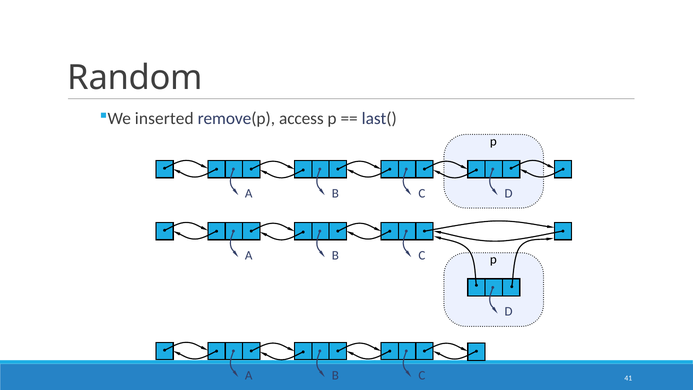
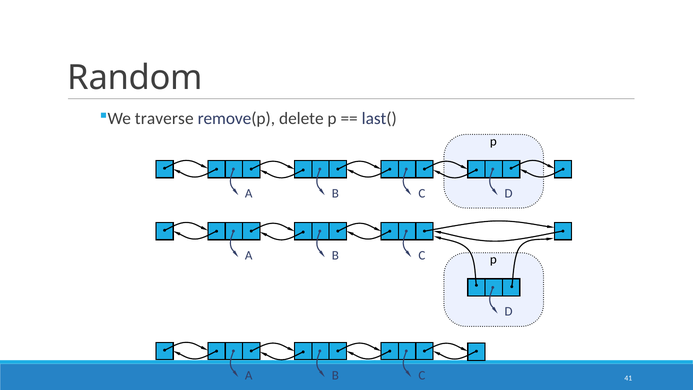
inserted: inserted -> traverse (164, 119)
access: access -> delete (301, 119)
